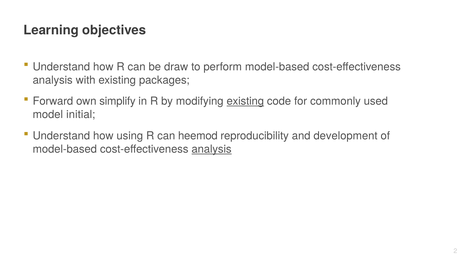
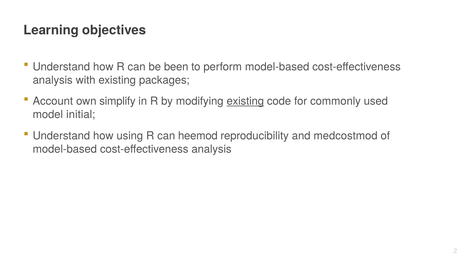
draw: draw -> been (176, 67)
Forward: Forward -> Account (53, 101)
development: development -> medcostmod (346, 136)
analysis underline: present -> none (212, 149)
